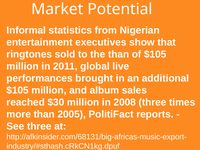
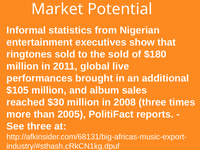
the than: than -> sold (119, 54)
of $105: $105 -> $180 (155, 54)
